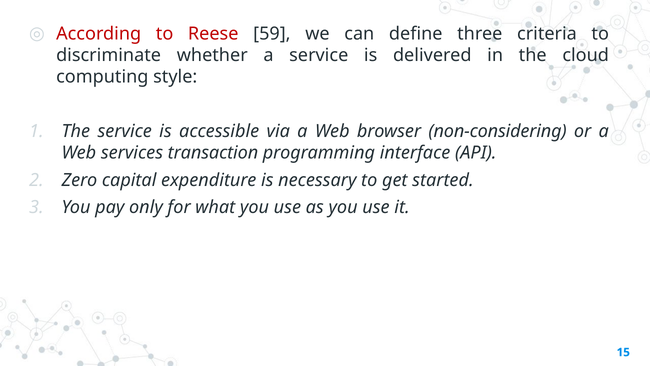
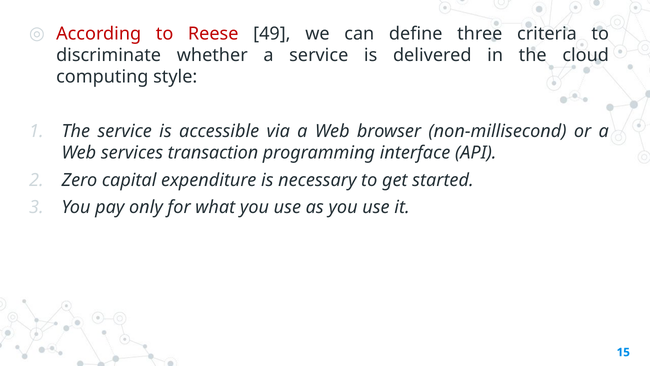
59: 59 -> 49 (272, 34)
non-considering: non-considering -> non-millisecond (498, 131)
